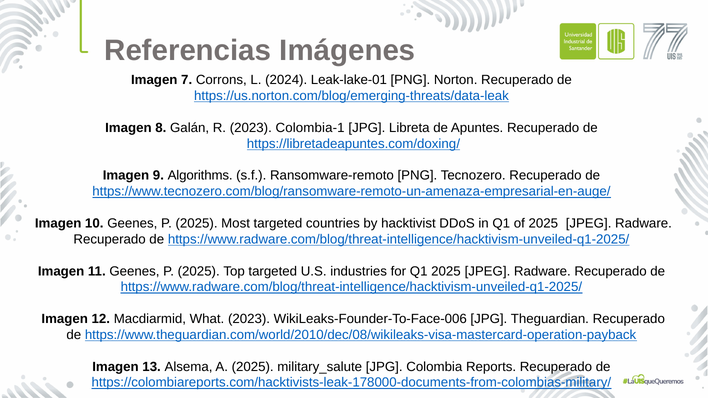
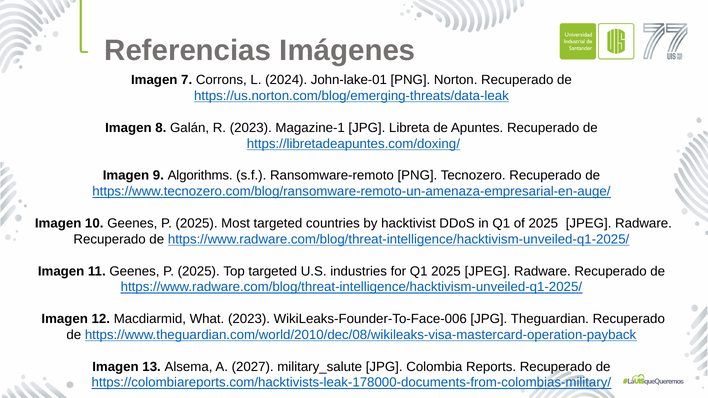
Leak-lake-01: Leak-lake-01 -> John-lake-01 (349, 80)
Colombia-1: Colombia-1 -> Magazine-1 (310, 128)
A 2025: 2025 -> 2027 (253, 367)
